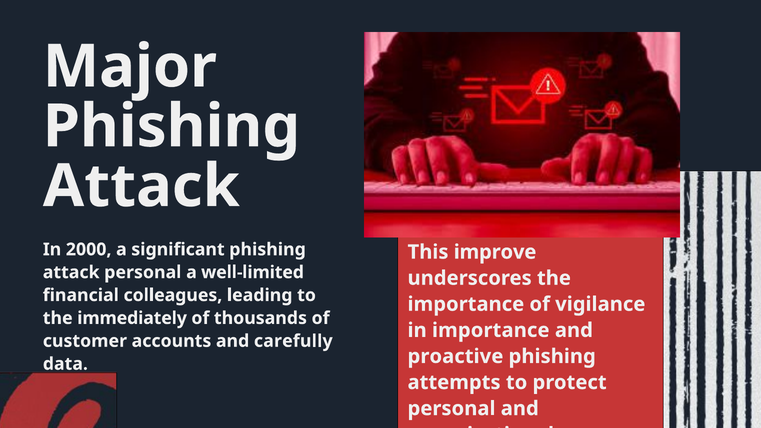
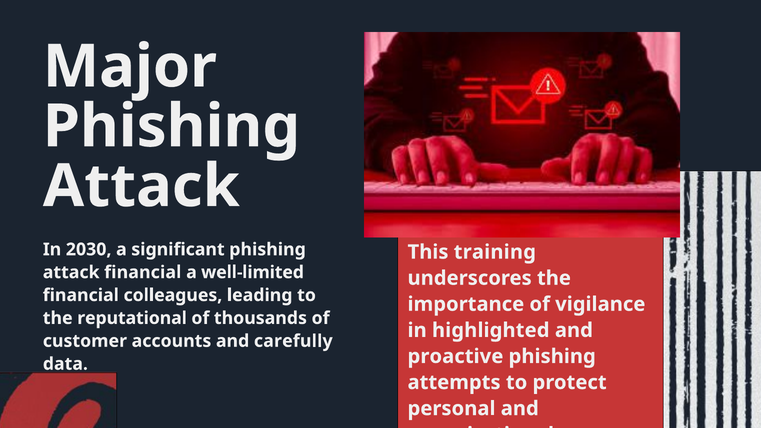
2000: 2000 -> 2030 (89, 249)
improve: improve -> training (495, 252)
attack personal: personal -> financial (143, 272)
immediately: immediately -> reputational (132, 318)
in importance: importance -> highlighted (491, 330)
